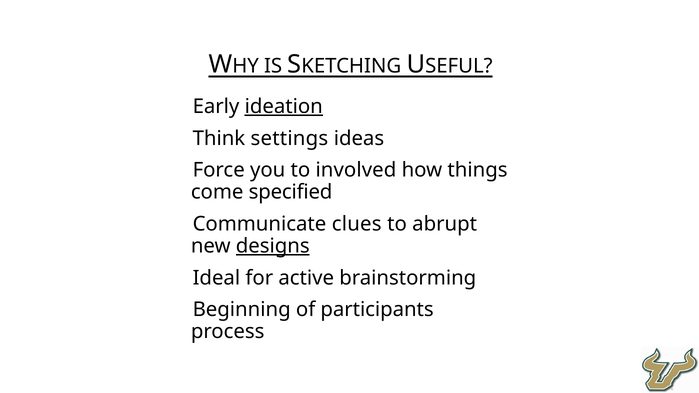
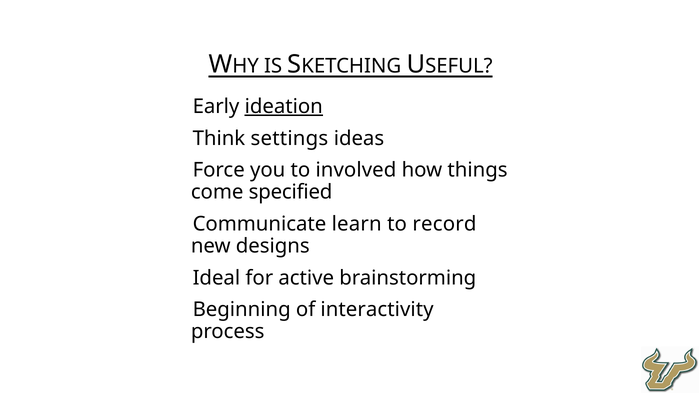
clues: clues -> learn (357, 224)
abrupt: abrupt -> record (445, 224)
designs underline: present -> none (273, 246)
participants: participants -> interactivity (377, 310)
